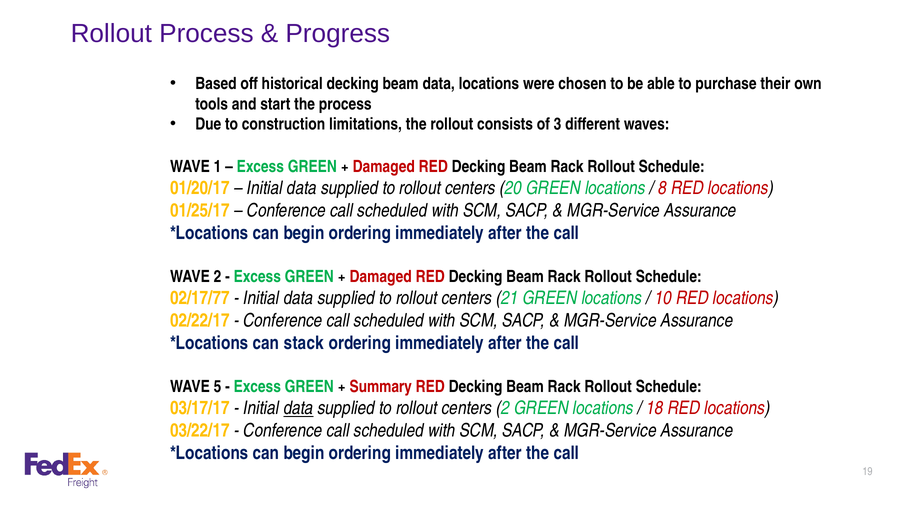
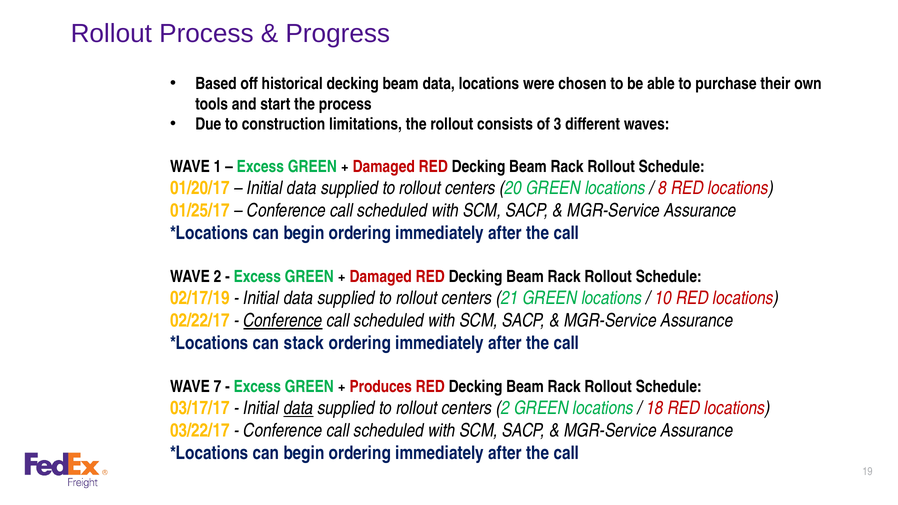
02/17/77: 02/17/77 -> 02/17/19 (200, 298)
Conference underline: none -> present (283, 321)
5: 5 -> 7 (218, 387)
Summary: Summary -> Produces (381, 387)
